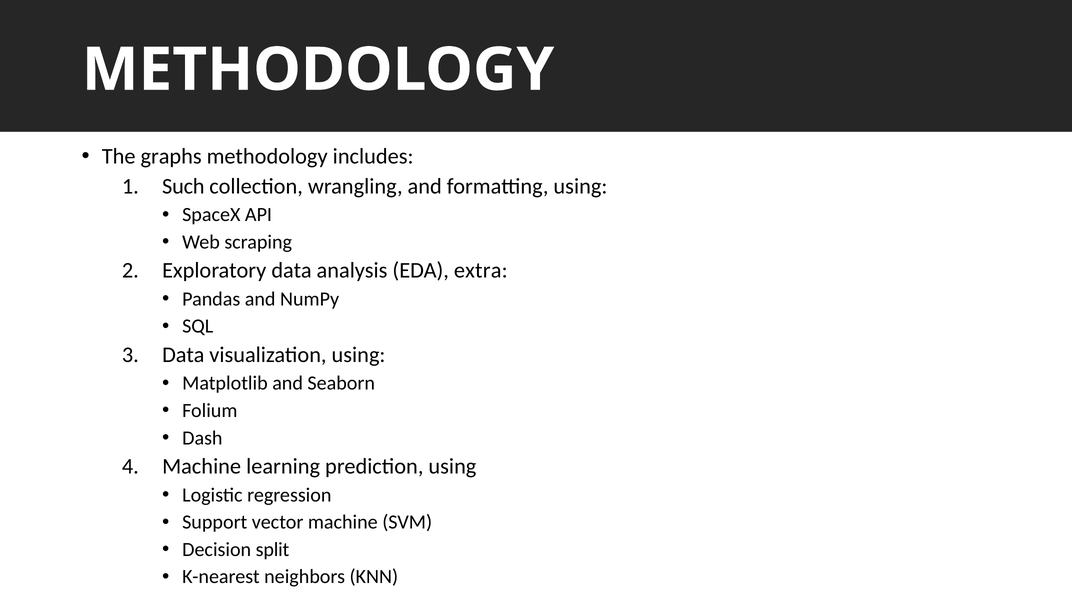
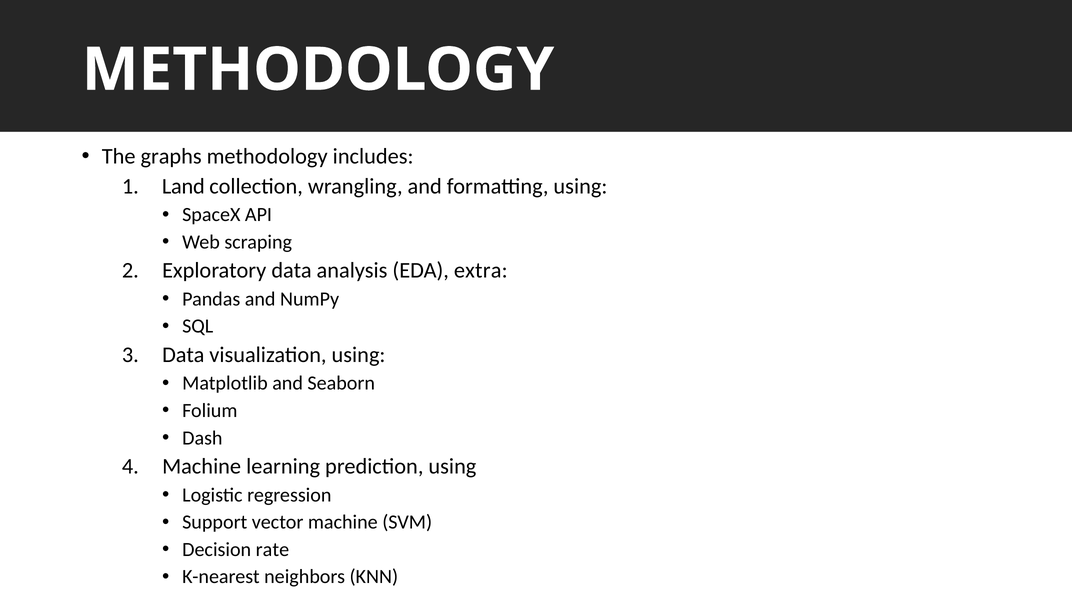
Such: Such -> Land (183, 186)
split: split -> rate (272, 549)
